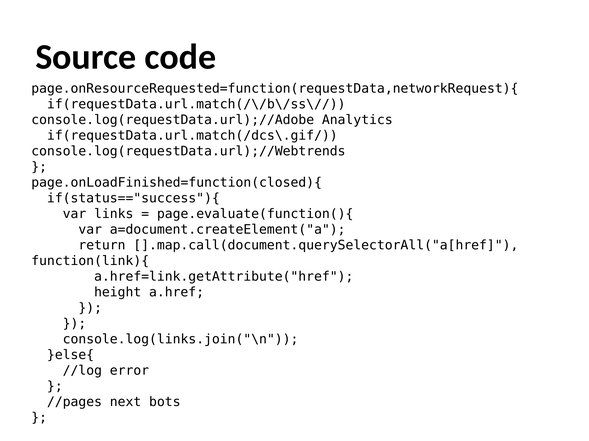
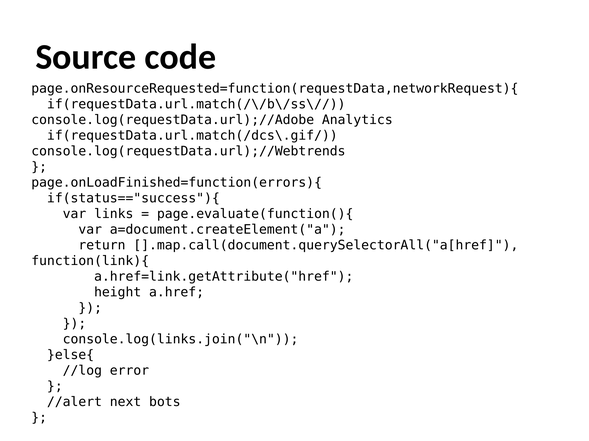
page.onLoadFinished=function(closed){: page.onLoadFinished=function(closed){ -> page.onLoadFinished=function(errors){ (177, 183)
//pages: //pages -> //alert (74, 403)
